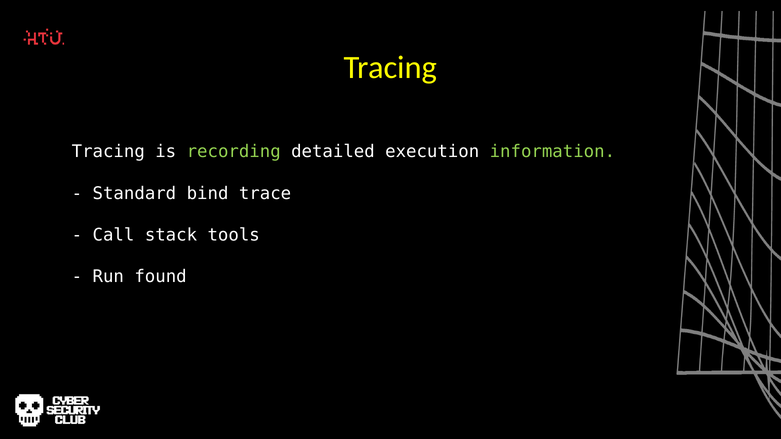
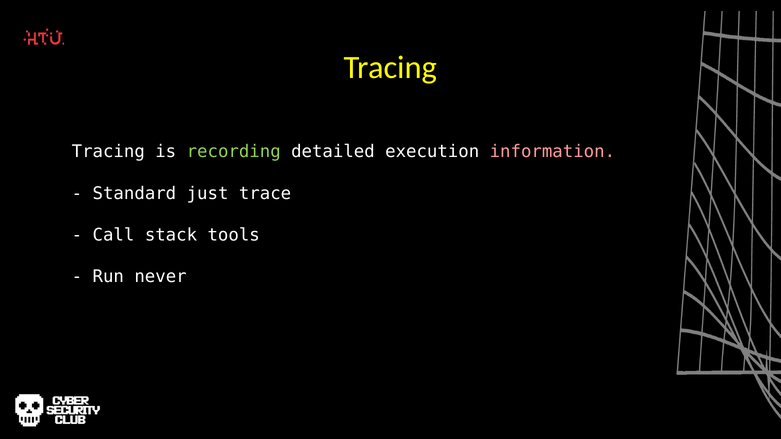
information colour: light green -> pink (552, 152)
bind: bind -> just (208, 194)
found: found -> never (161, 277)
